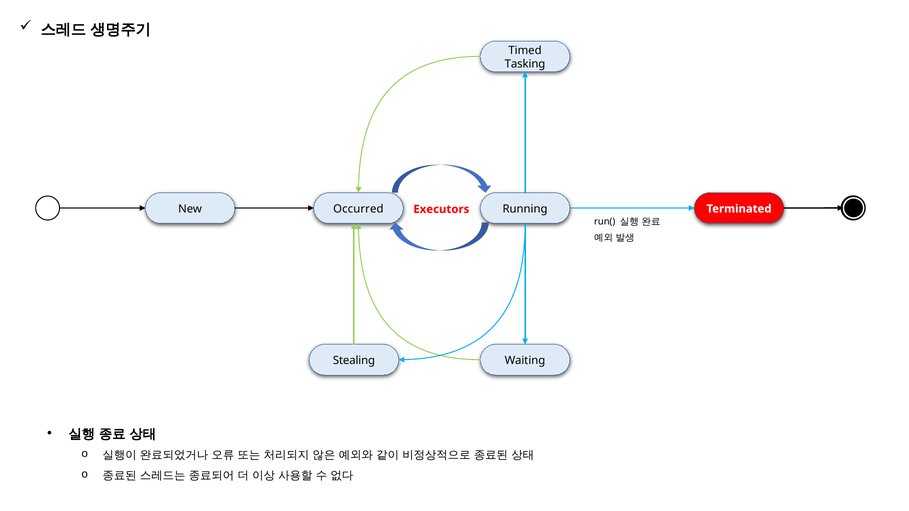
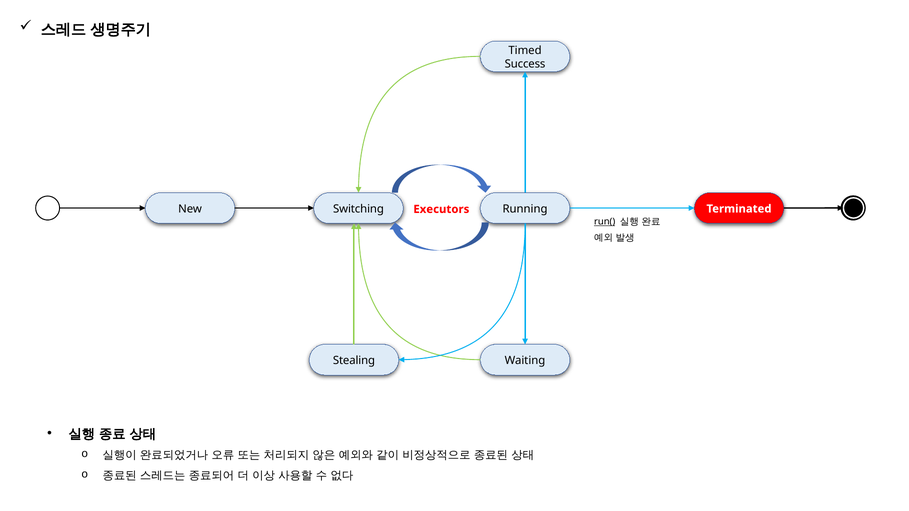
Tasking: Tasking -> Success (525, 64)
Occurred: Occurred -> Switching (358, 209)
run( underline: none -> present (605, 222)
